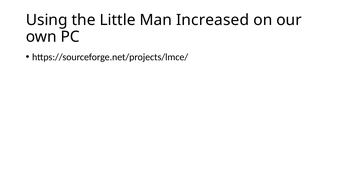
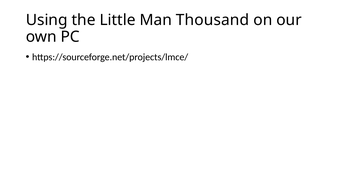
Increased: Increased -> Thousand (213, 20)
